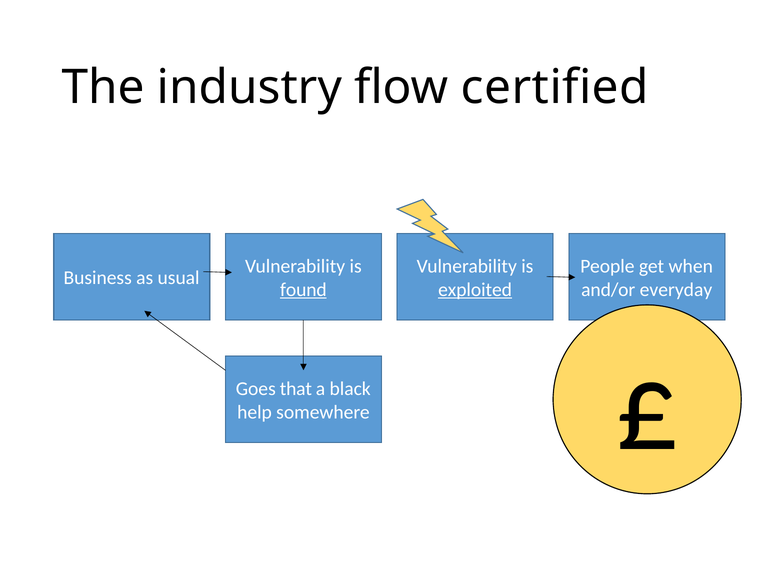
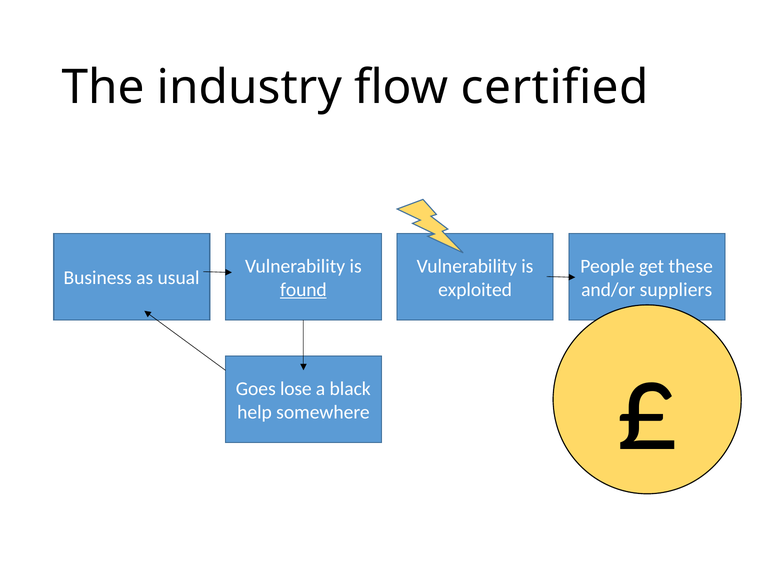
when: when -> these (691, 266)
exploited underline: present -> none (475, 289)
everyday: everyday -> suppliers (676, 289)
that: that -> lose (296, 389)
